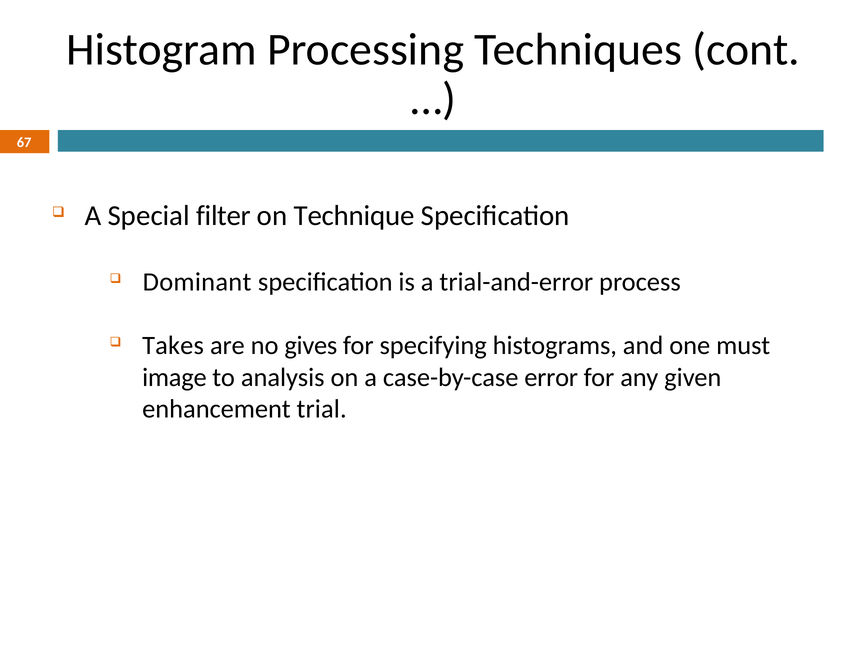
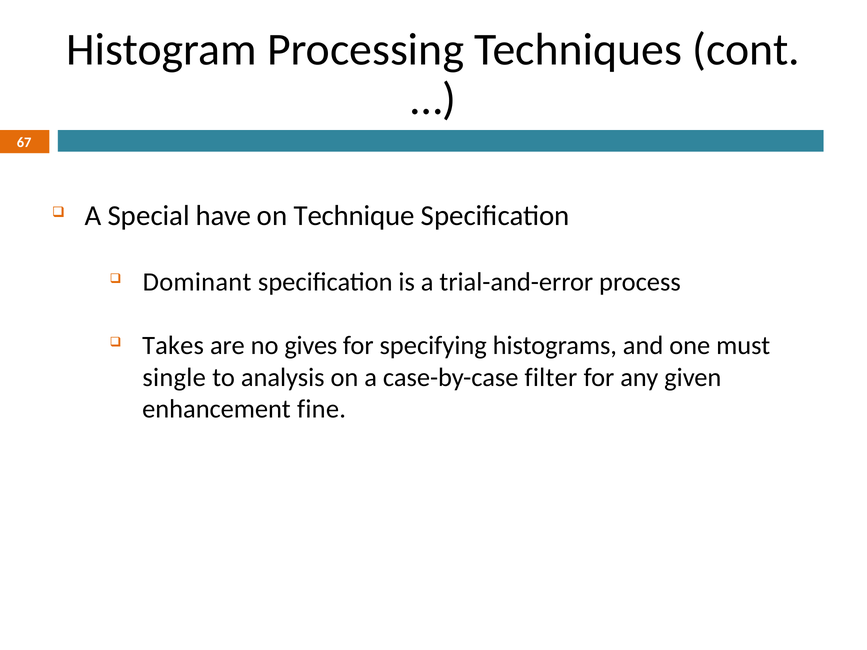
filter: filter -> have (224, 216)
image: image -> single (174, 377)
error: error -> filter (551, 377)
trial: trial -> fine (322, 409)
